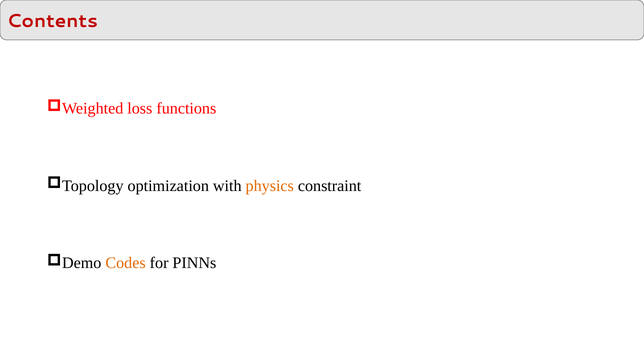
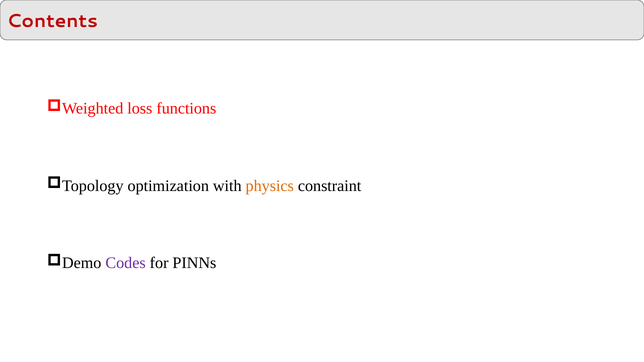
Codes colour: orange -> purple (126, 263)
